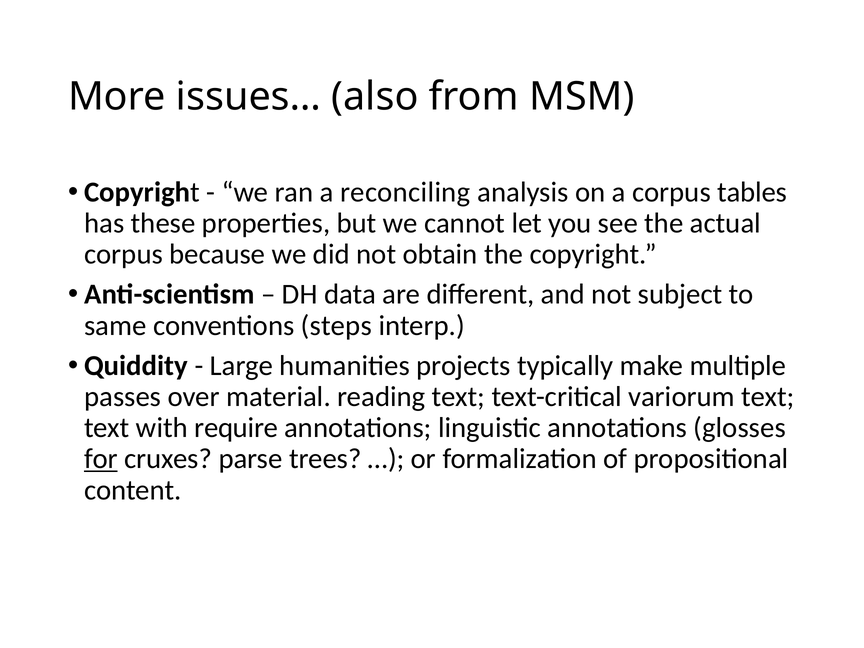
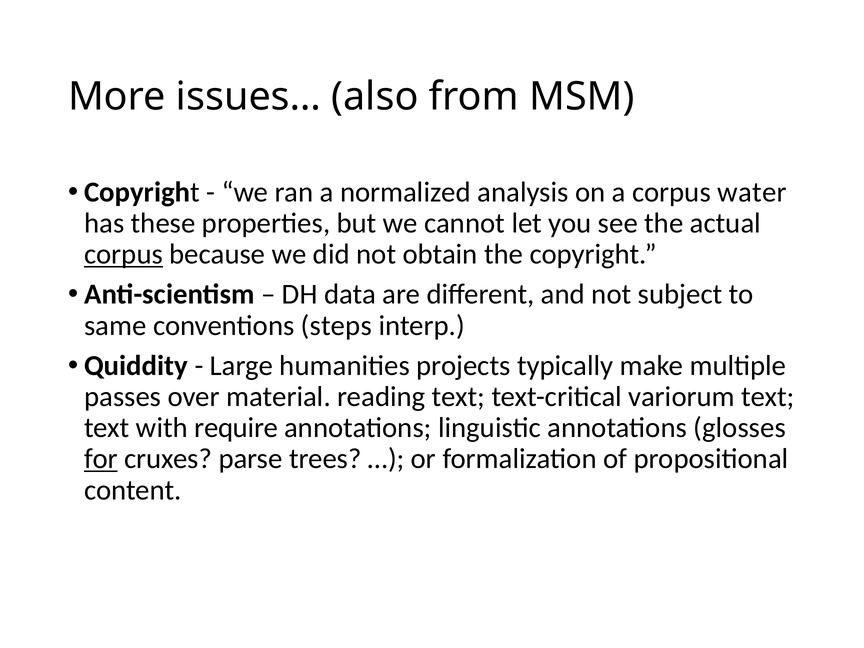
reconciling: reconciling -> normalized (405, 192)
tables: tables -> water (752, 192)
corpus underline: none -> present (124, 254)
